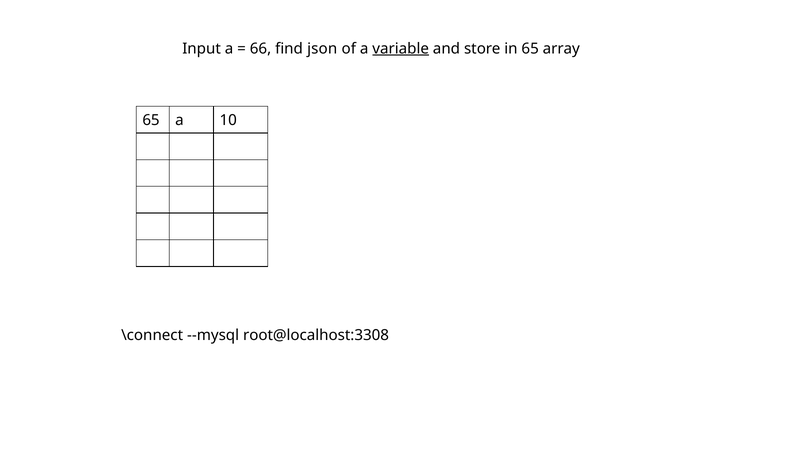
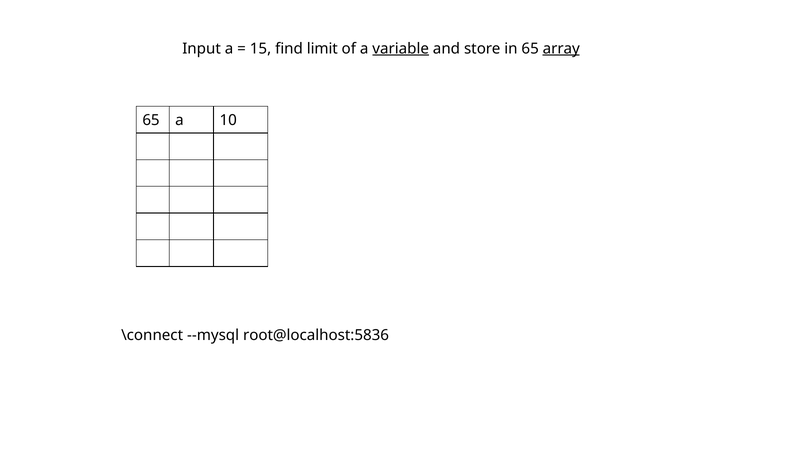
66: 66 -> 15 (261, 48)
json: json -> limit (322, 48)
array underline: none -> present (561, 48)
root@localhost:3308: root@localhost:3308 -> root@localhost:5836 (316, 335)
